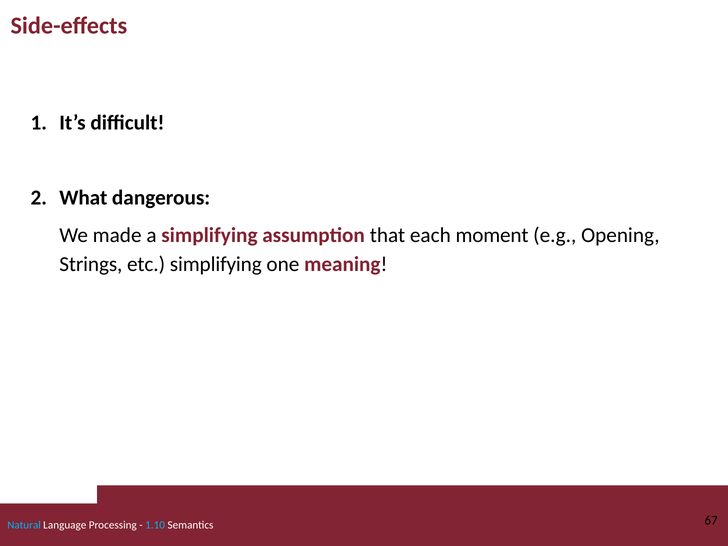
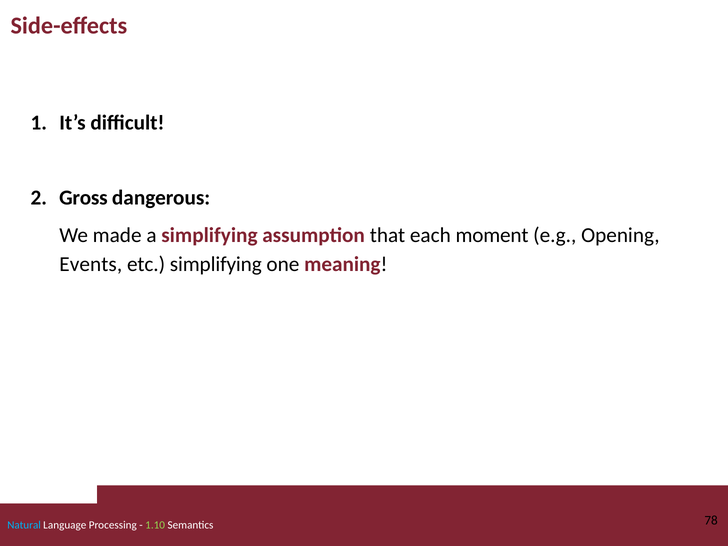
What: What -> Gross (83, 198)
Strings: Strings -> Events (91, 264)
1.10 colour: light blue -> light green (155, 525)
67: 67 -> 78 (711, 520)
